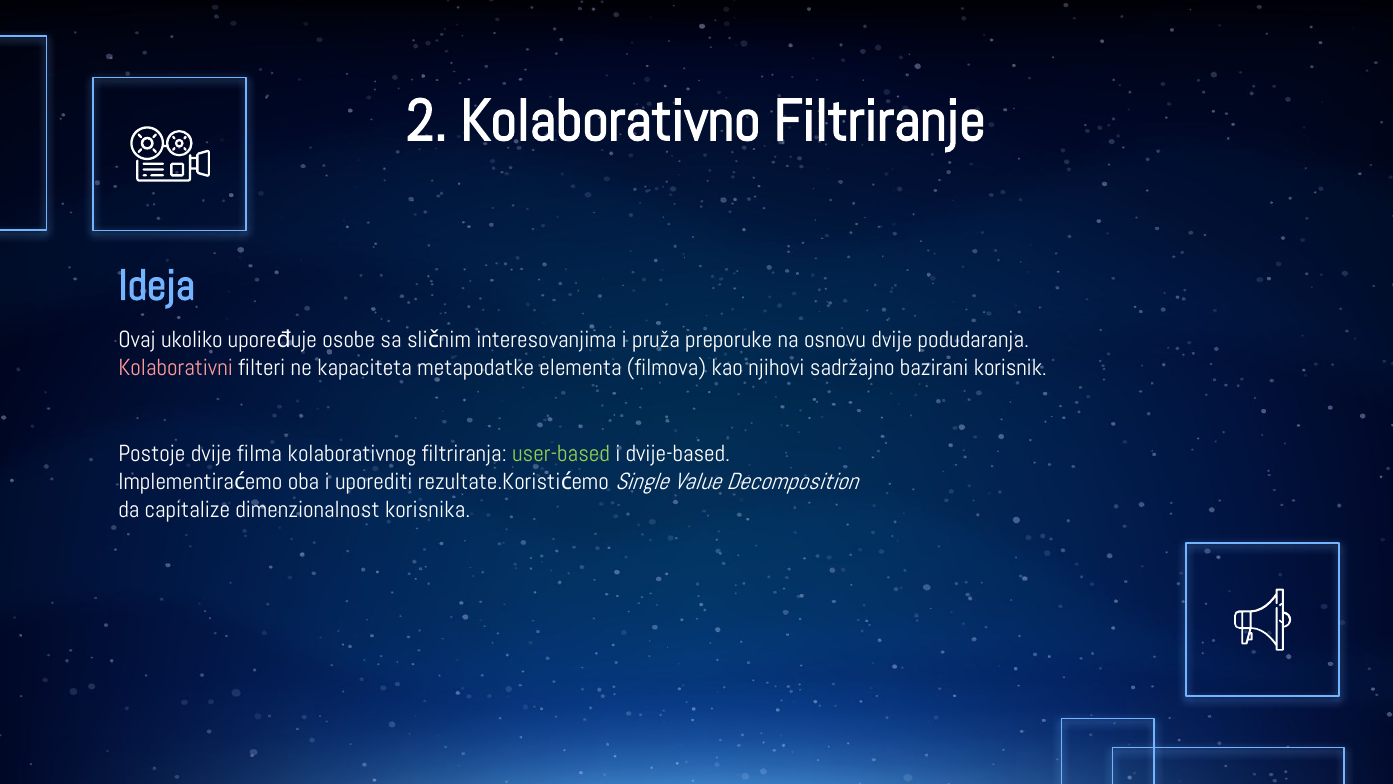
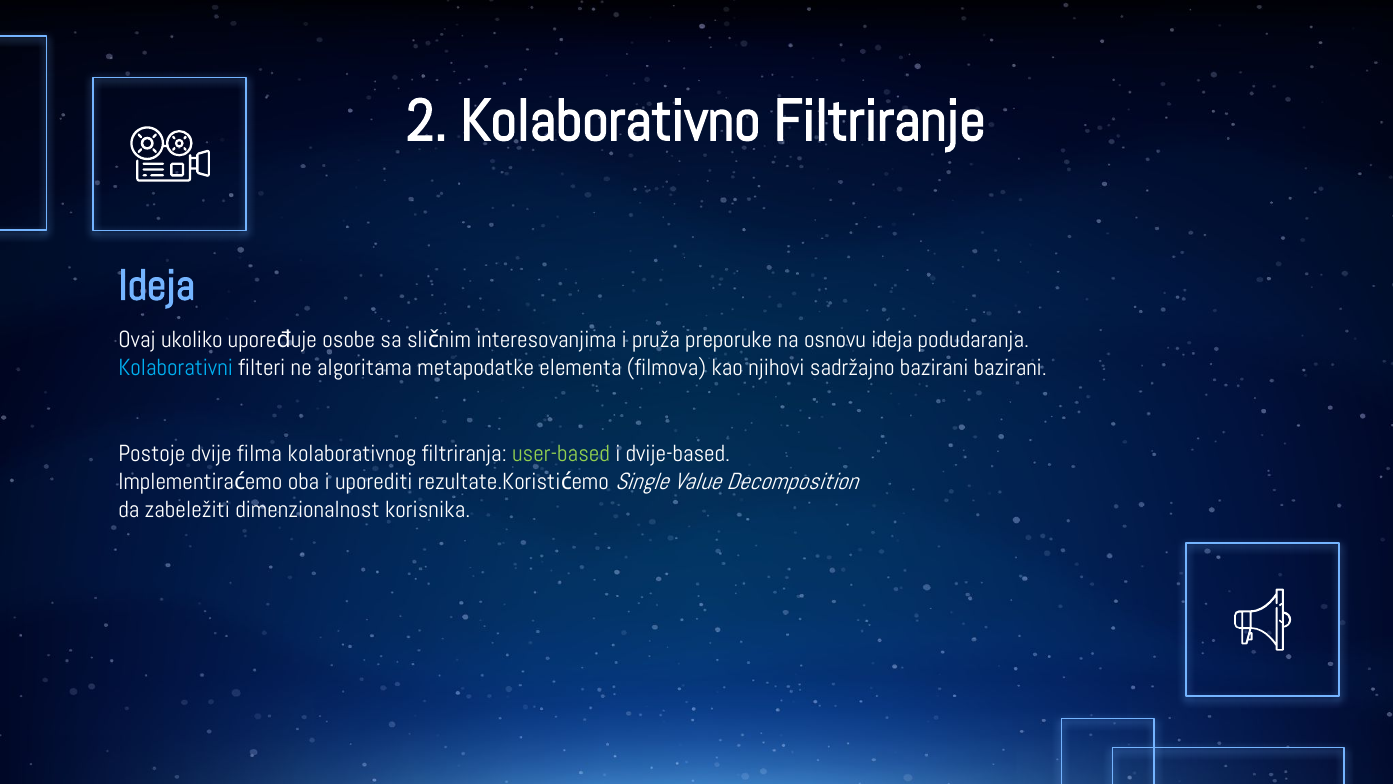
osnovu dvije: dvije -> ideja (892, 340)
Kolaborativni colour: pink -> light blue (176, 368)
kapaciteta: kapaciteta -> algoritama (364, 368)
bazirani korisnik: korisnik -> bazirani (1010, 368)
capitalize: capitalize -> zabeležiti (187, 509)
